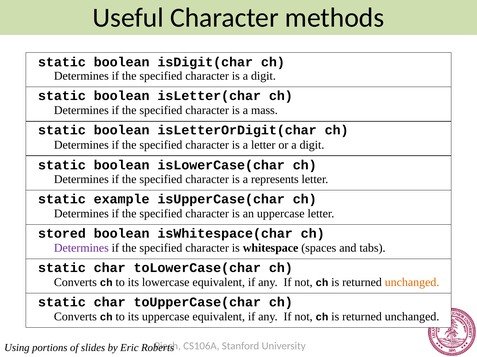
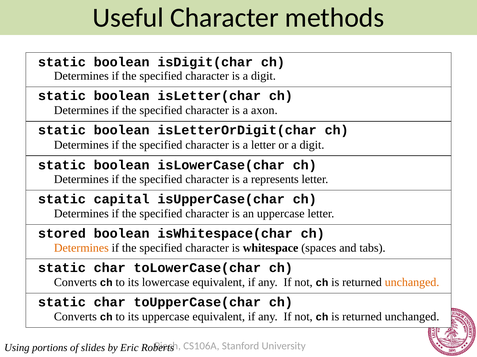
mass: mass -> axon (264, 111)
example: example -> capital (122, 199)
Determines colour: purple -> orange (81, 248)
